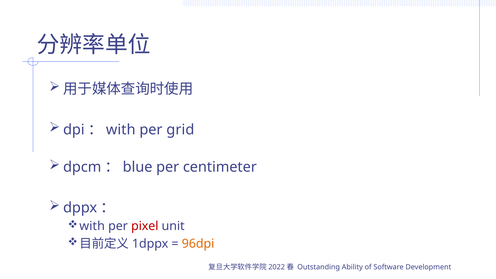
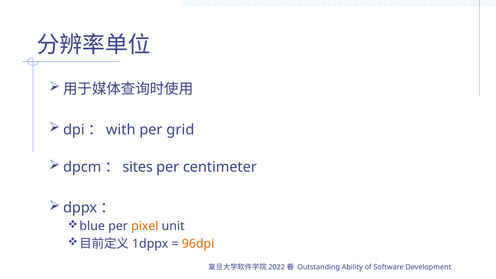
blue: blue -> sites (138, 167)
with: with -> blue (92, 226)
pixel colour: red -> orange (145, 226)
